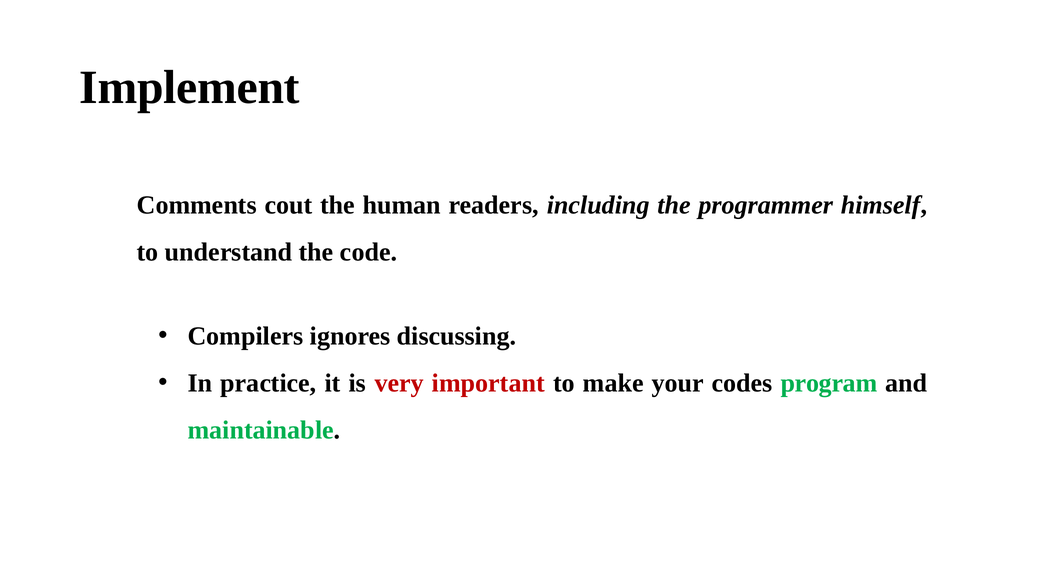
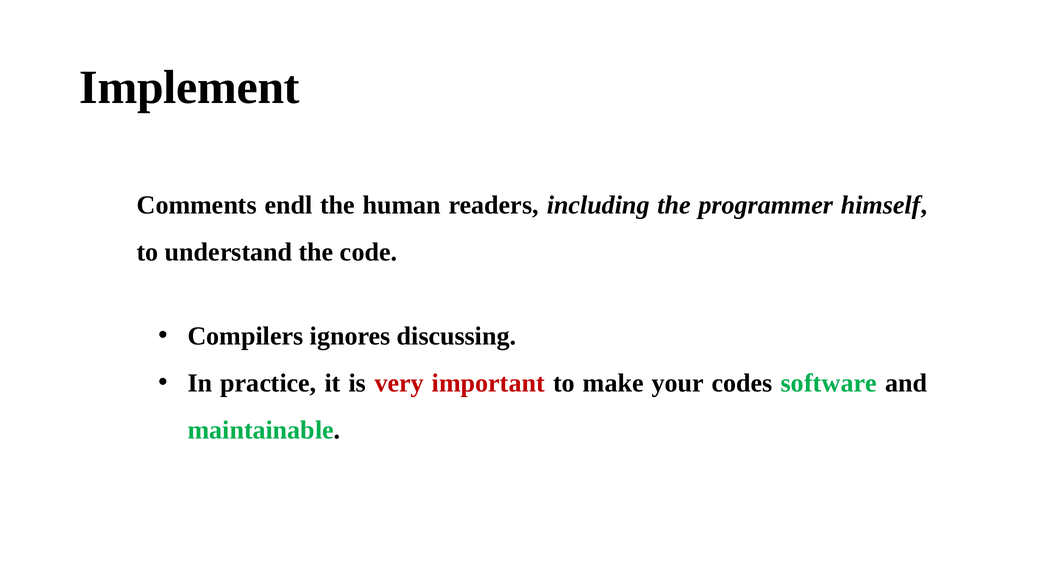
cout: cout -> endl (289, 205)
program: program -> software (829, 383)
